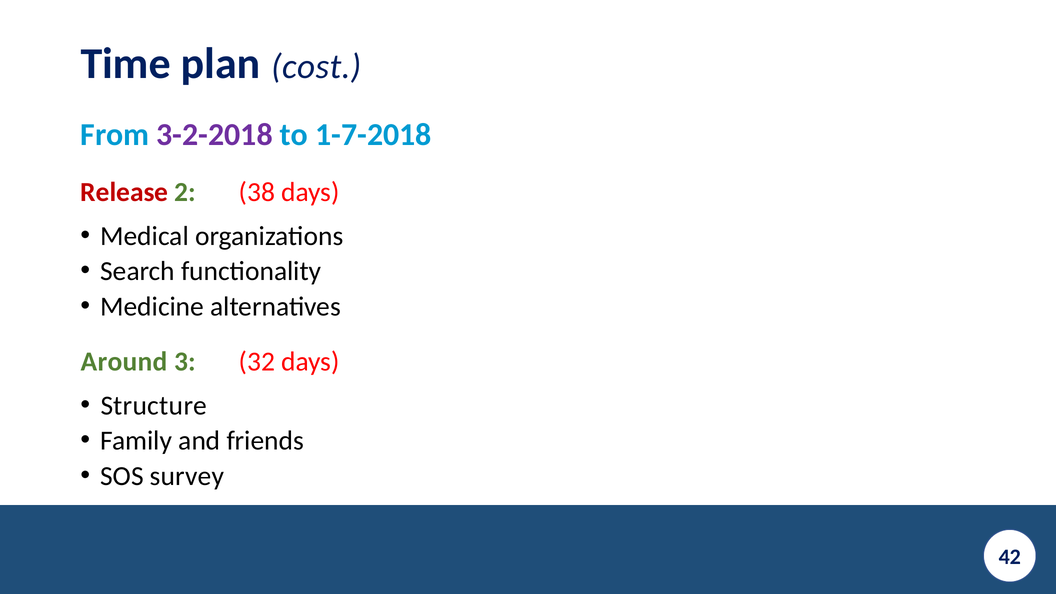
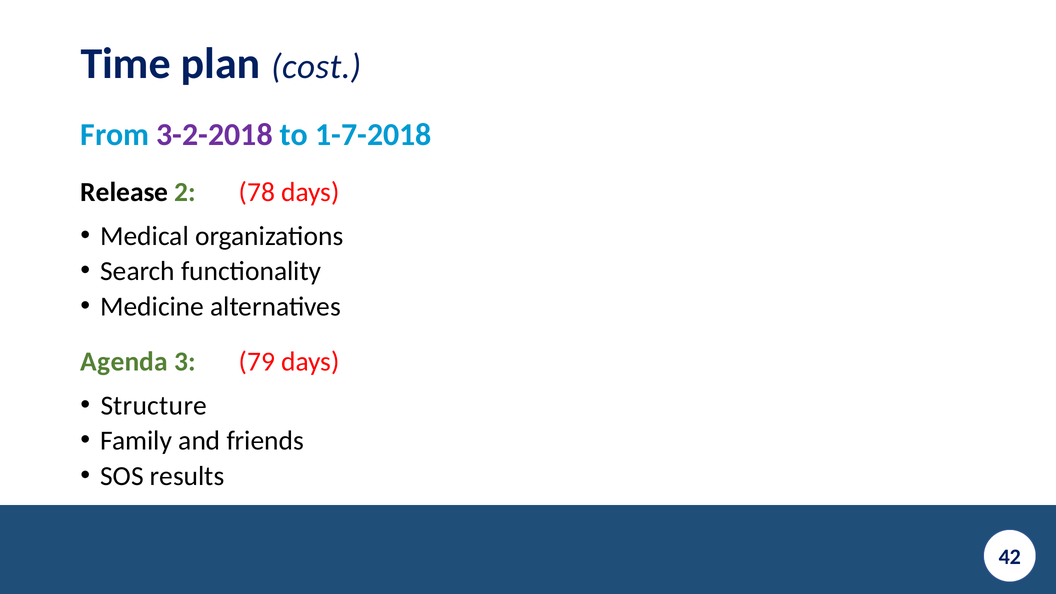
Release colour: red -> black (124, 192)
38: 38 -> 78 (257, 192)
Around: Around -> Agenda (124, 362)
32: 32 -> 79 (257, 362)
survey: survey -> results (187, 476)
